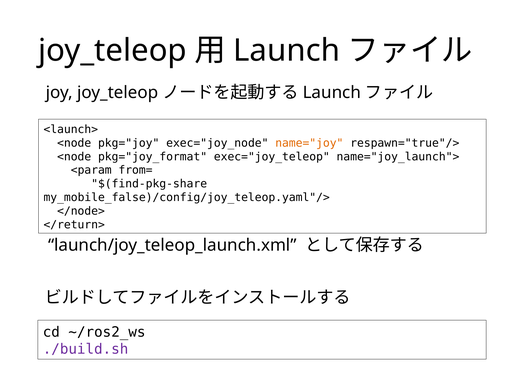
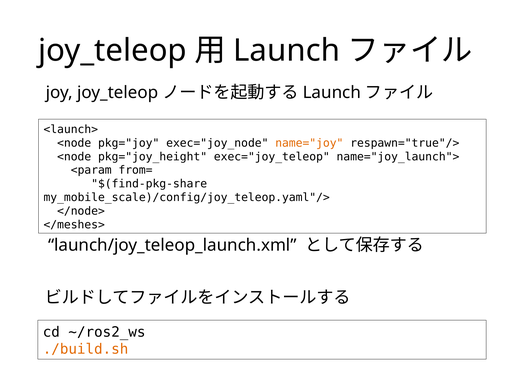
pkg="joy_format: pkg="joy_format -> pkg="joy_height (153, 157)
my_mobile_false)/config/joy_teleop.yaml"/>: my_mobile_false)/config/joy_teleop.yaml"/> -> my_mobile_scale)/config/joy_teleop.yaml"/> (187, 198)
</return>: </return> -> </meshes> (74, 225)
./build.sh colour: purple -> orange (86, 349)
